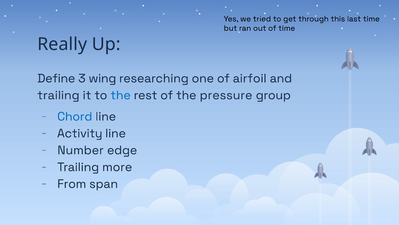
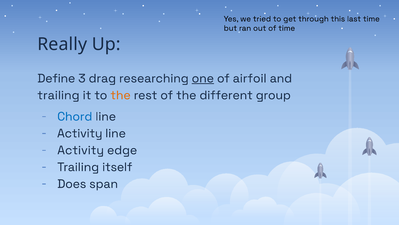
wing: wing -> drag (102, 78)
one underline: none -> present (203, 78)
the colour: blue -> orange (121, 95)
pressure: pressure -> different (226, 95)
Number: Number -> Activity (81, 150)
more: more -> itself (117, 167)
From: From -> Does (72, 183)
